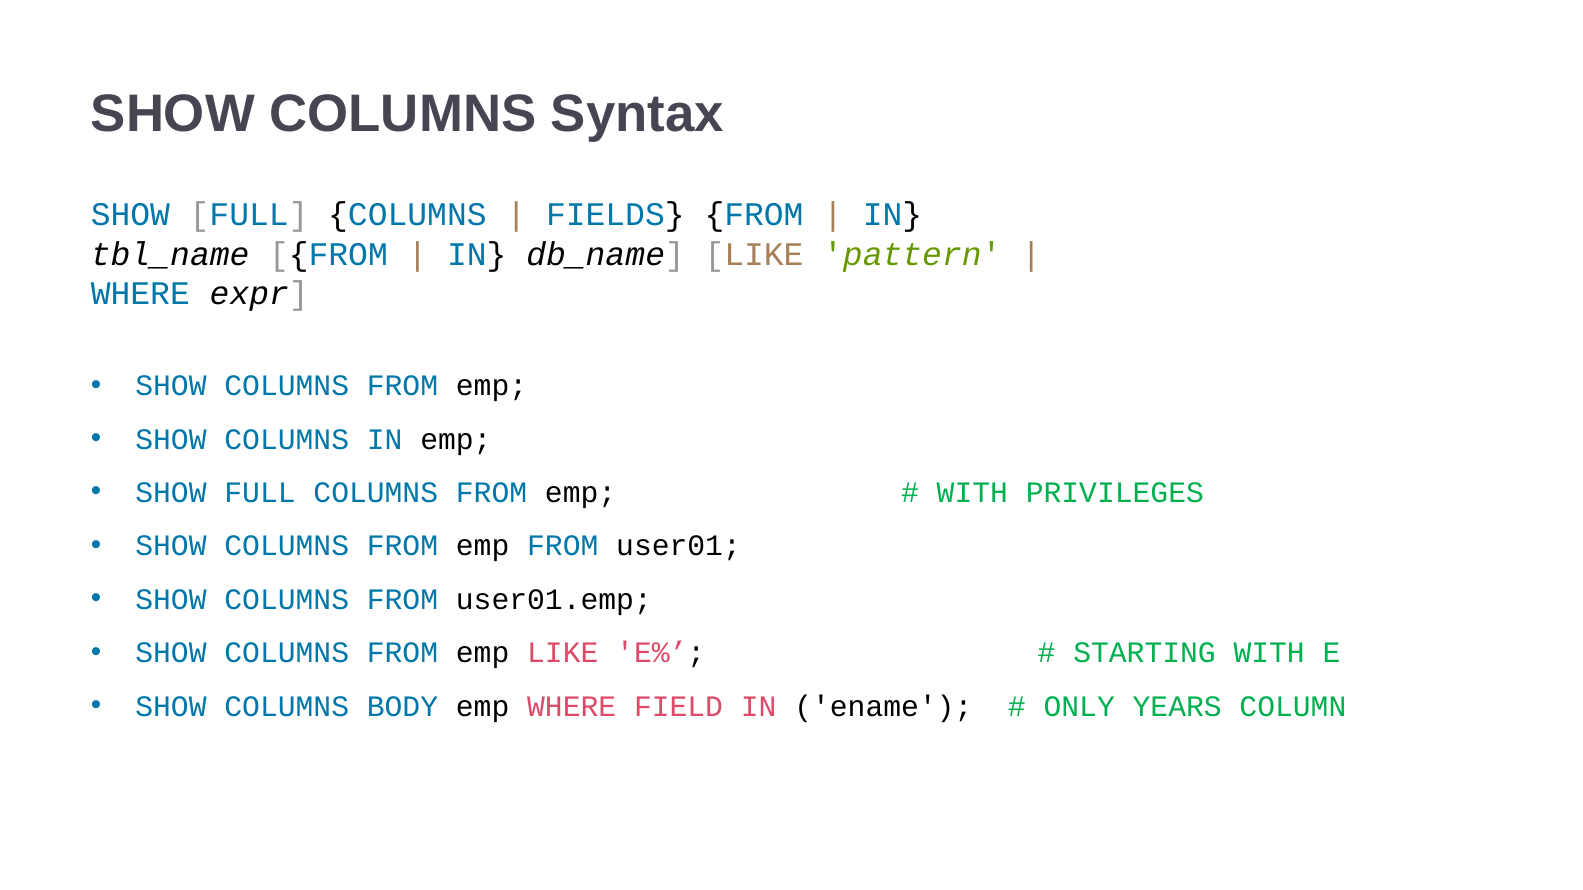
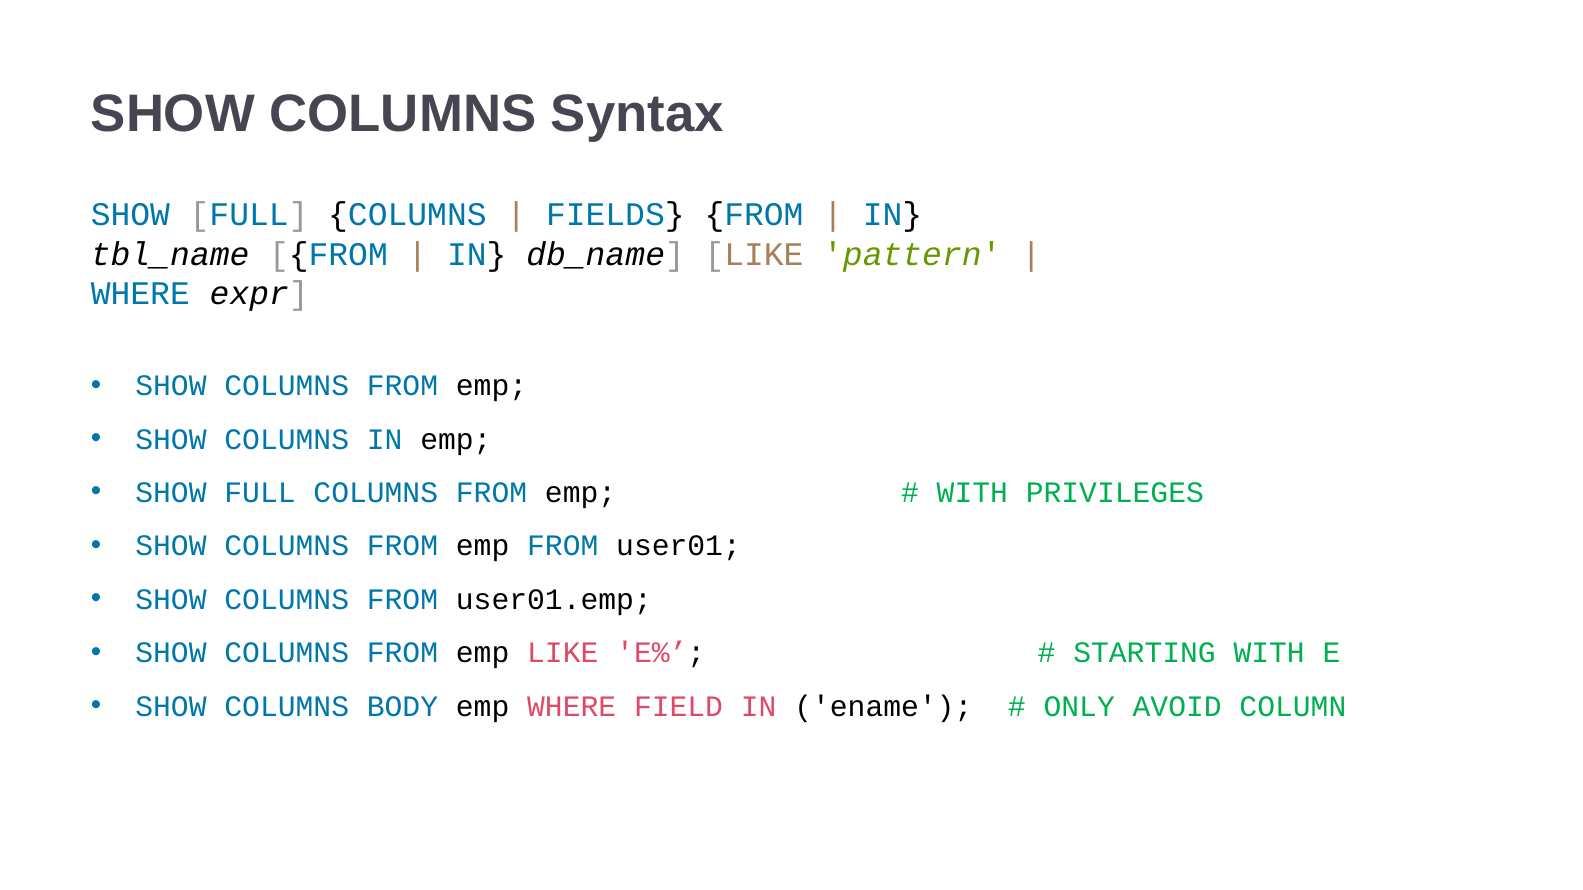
YEARS: YEARS -> AVOID (1177, 707)
